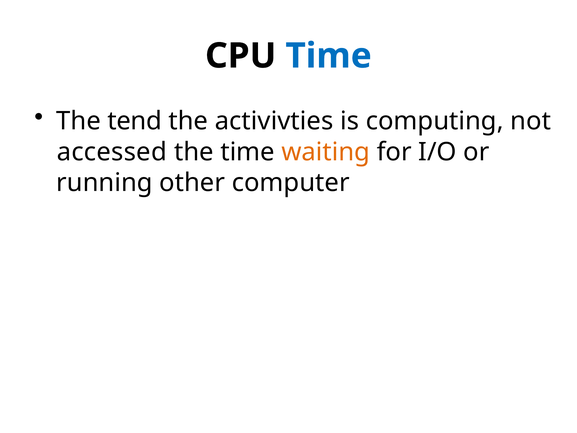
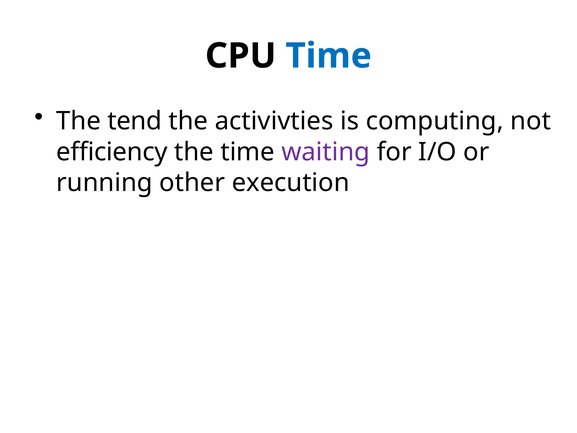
accessed: accessed -> efficiency (112, 152)
waiting colour: orange -> purple (326, 152)
computer: computer -> execution (291, 183)
